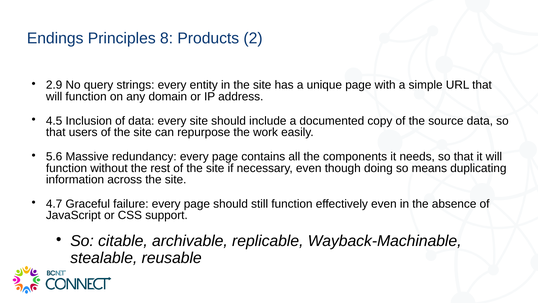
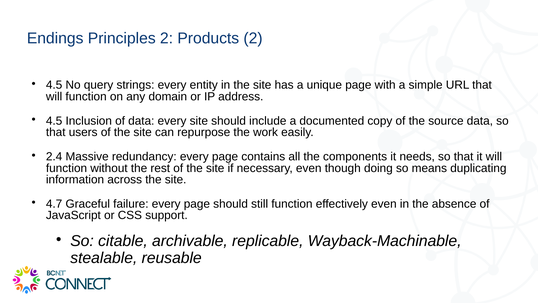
Principles 8: 8 -> 2 (167, 38)
2.9: 2.9 -> 4.5 (54, 85)
5.6: 5.6 -> 2.4 (54, 156)
